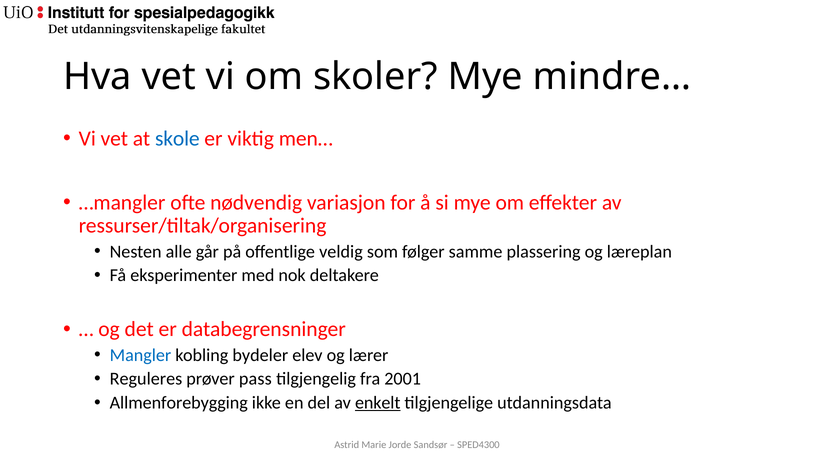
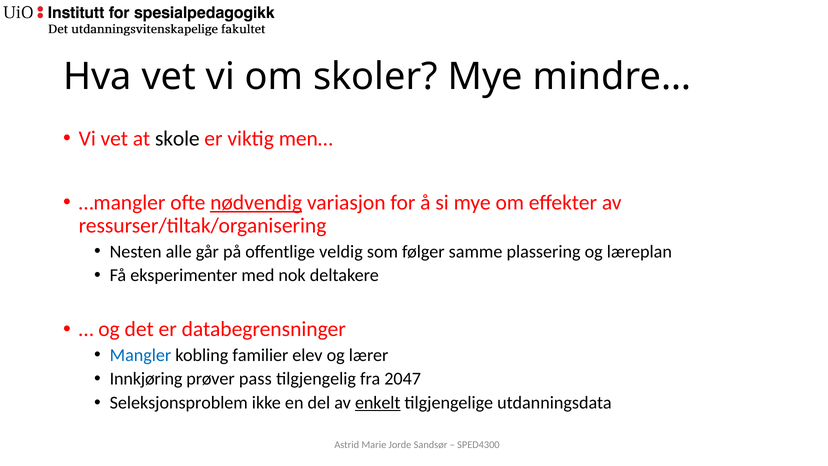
skole colour: blue -> black (177, 139)
nødvendig underline: none -> present (256, 202)
bydeler: bydeler -> familier (260, 355)
Reguleres: Reguleres -> Innkjøring (146, 379)
2001: 2001 -> 2047 (403, 379)
Allmenforebygging: Allmenforebygging -> Seleksjonsproblem (179, 403)
